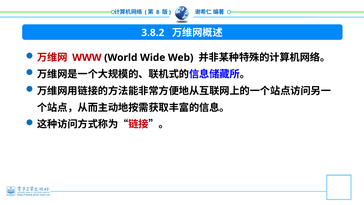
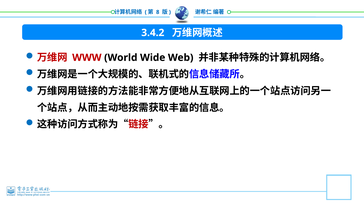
3.8.2: 3.8.2 -> 3.4.2 (153, 33)
